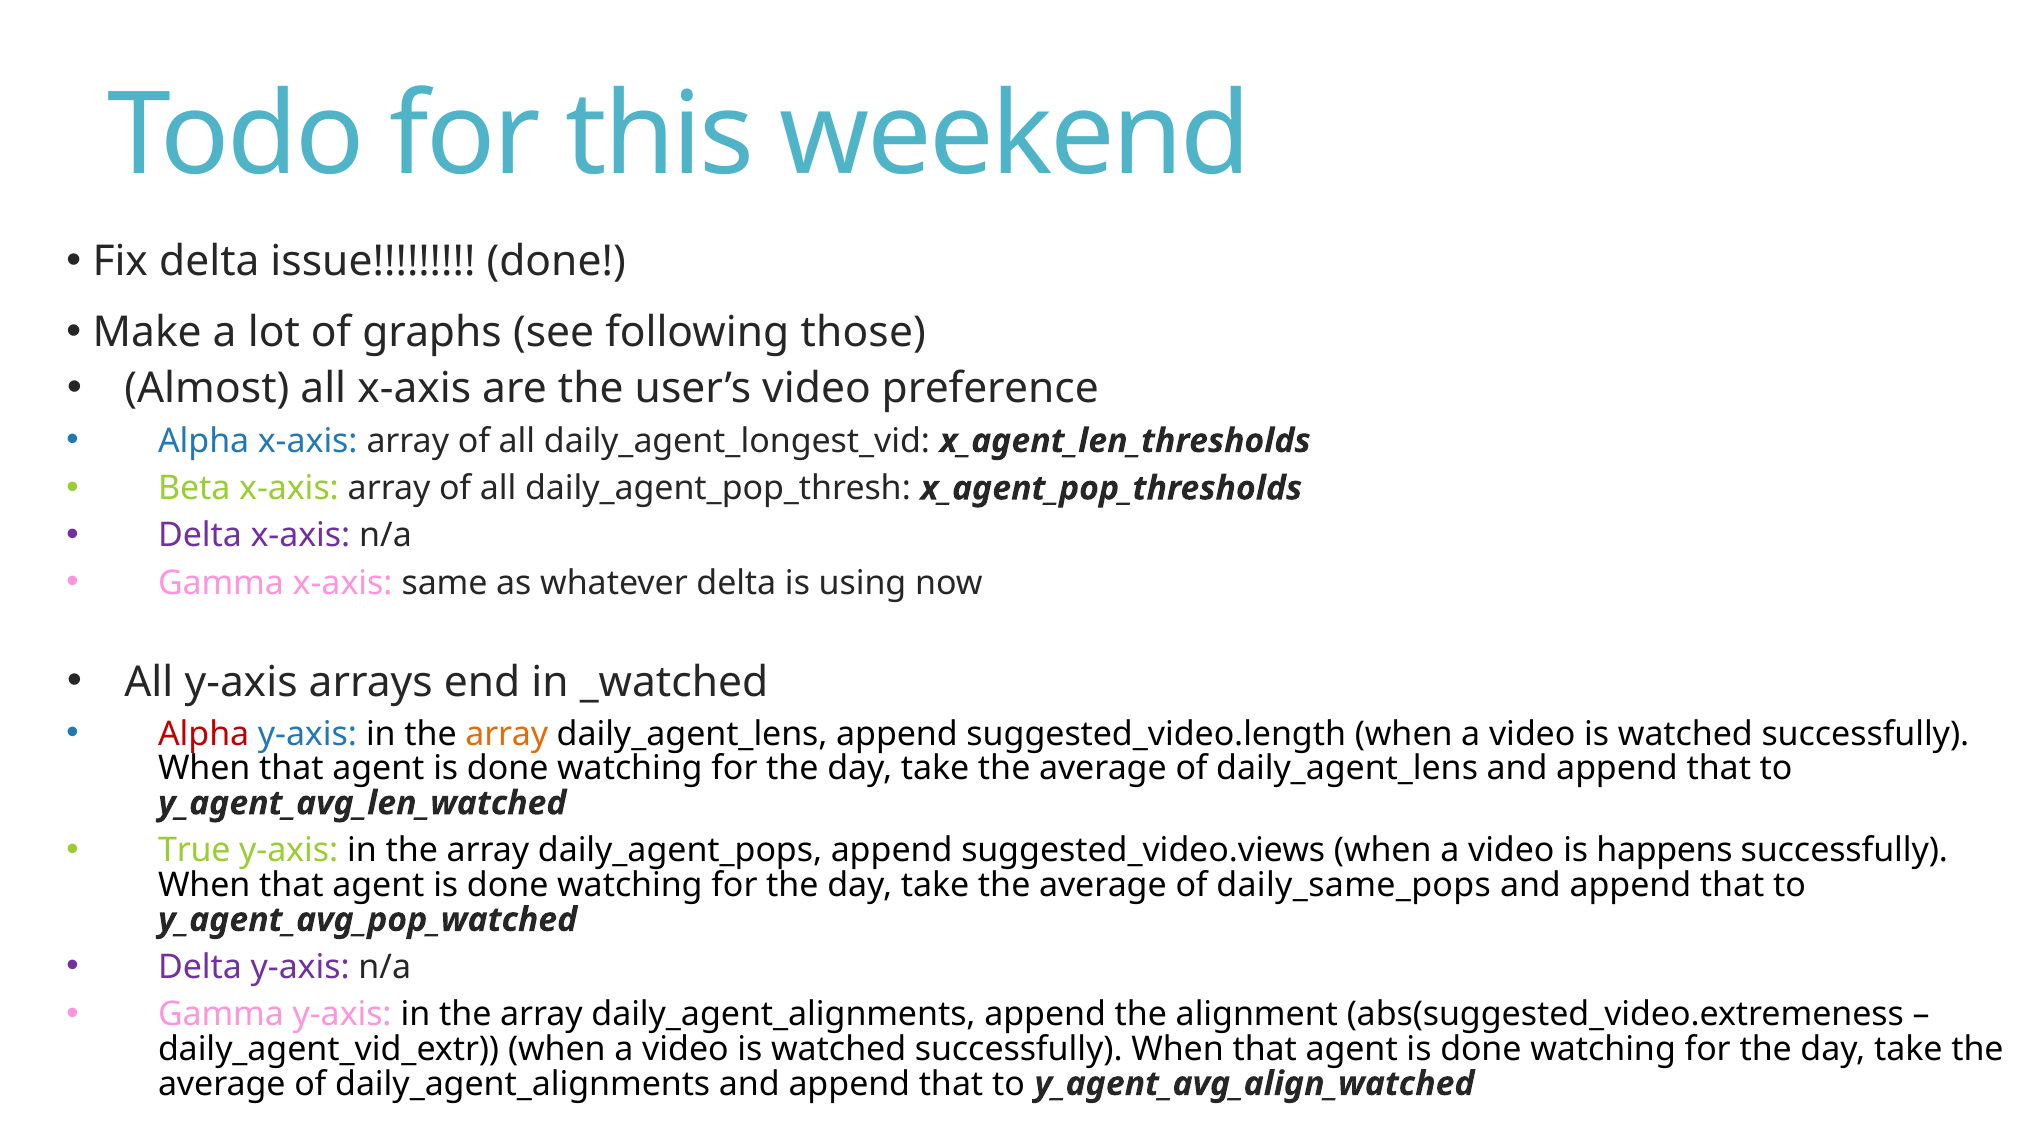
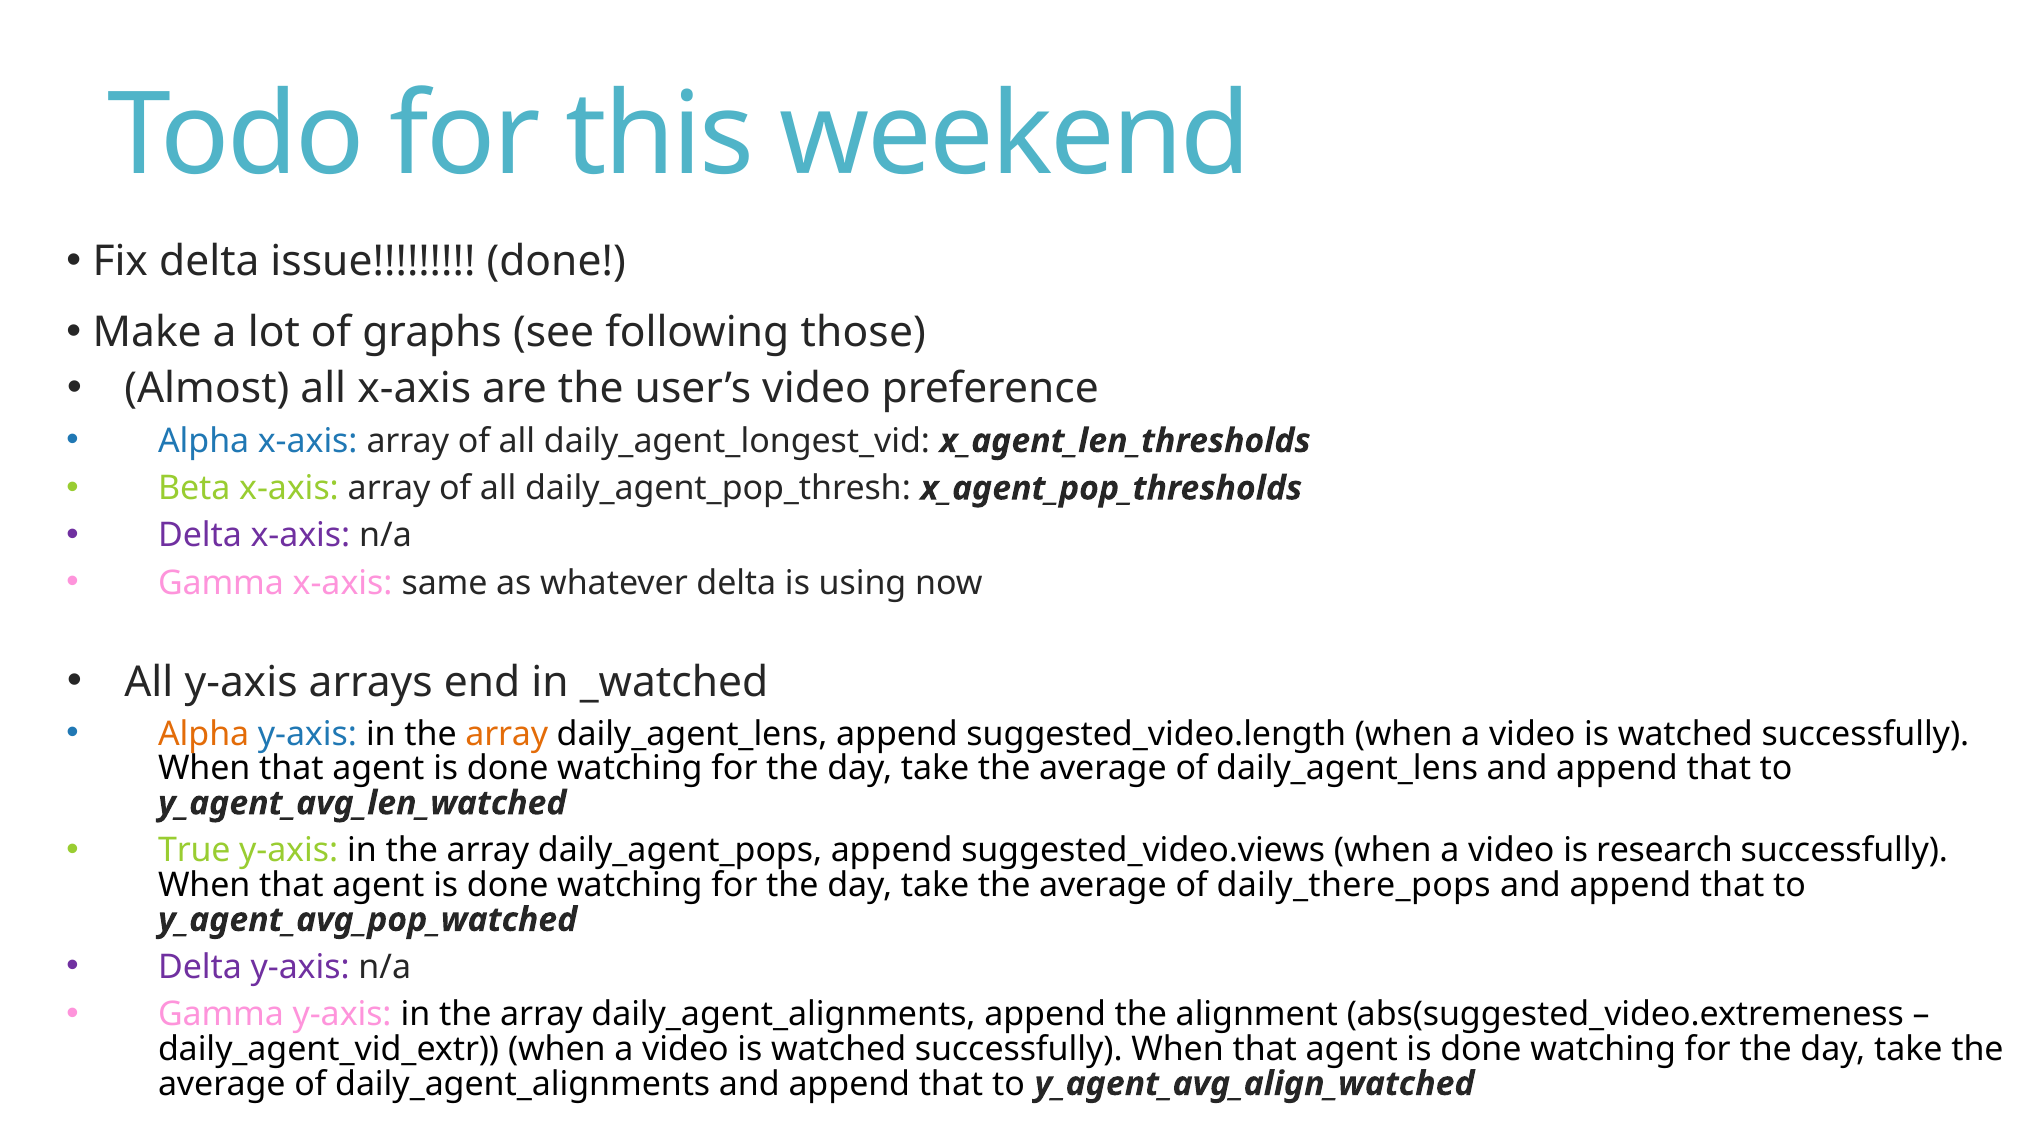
Alpha colour: red -> orange (204, 734)
happens: happens -> research (1665, 851)
daily_same_pops: daily_same_pops -> daily_there_pops (1354, 885)
